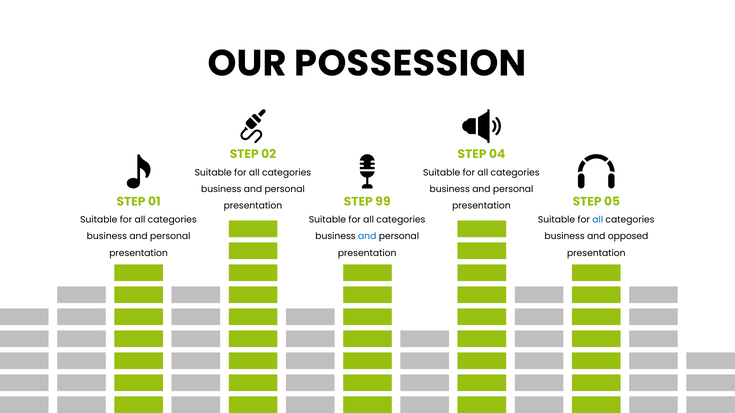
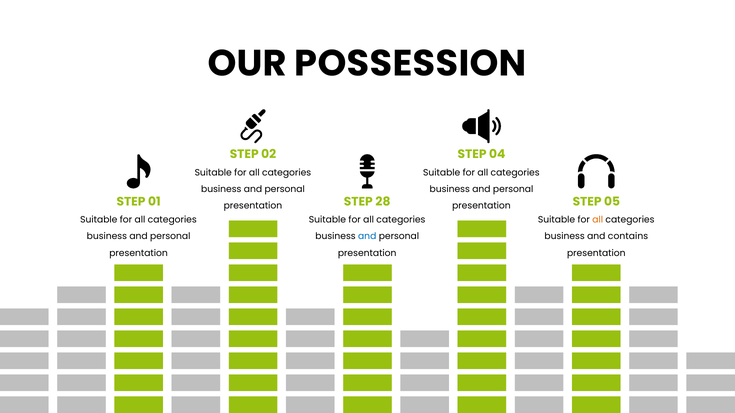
99: 99 -> 28 (383, 202)
all colour: blue -> orange (598, 220)
opposed: opposed -> contains (628, 237)
